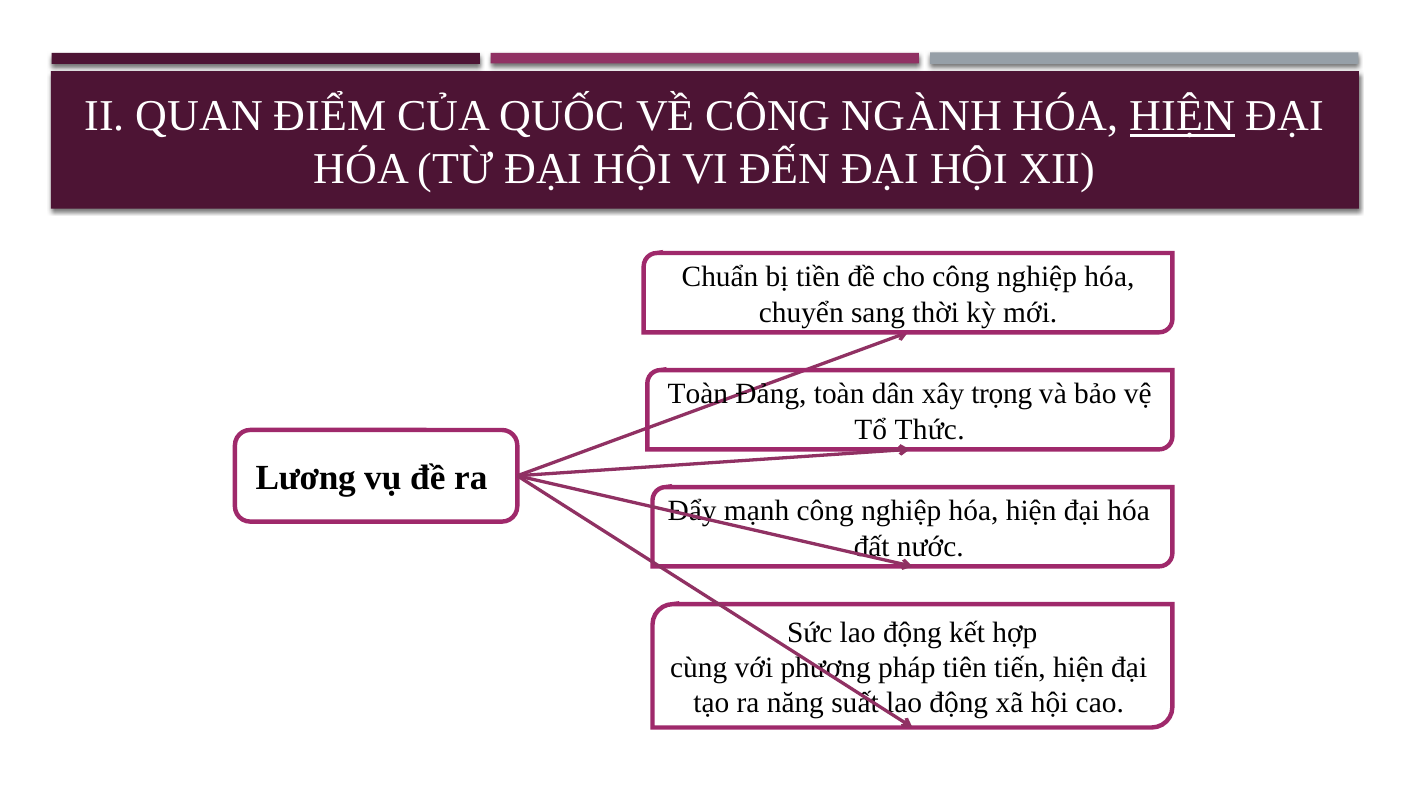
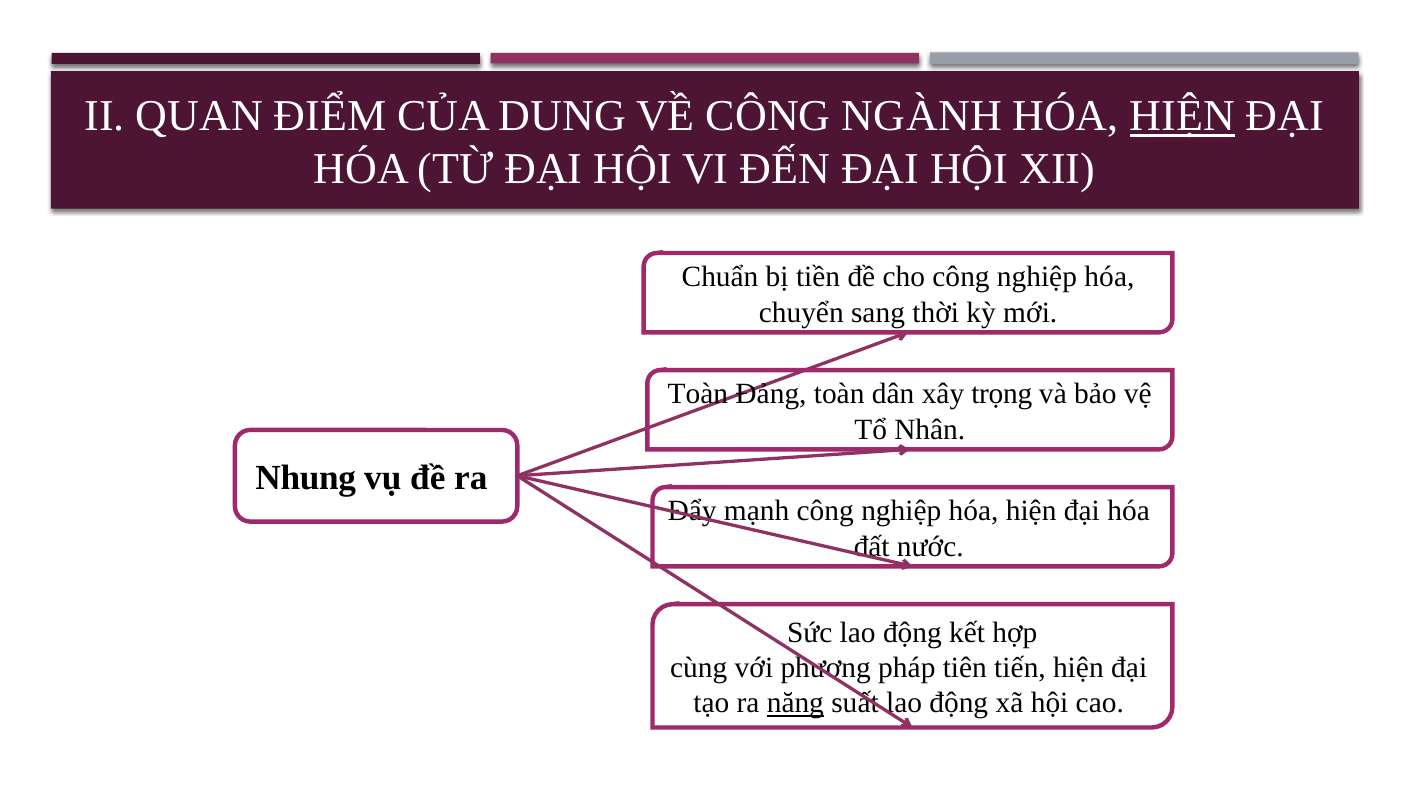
QUỐC: QUỐC -> DUNG (562, 116)
Thức: Thức -> Nhân (930, 429)
Lương: Lương -> Nhung (306, 478)
năng underline: none -> present (795, 703)
